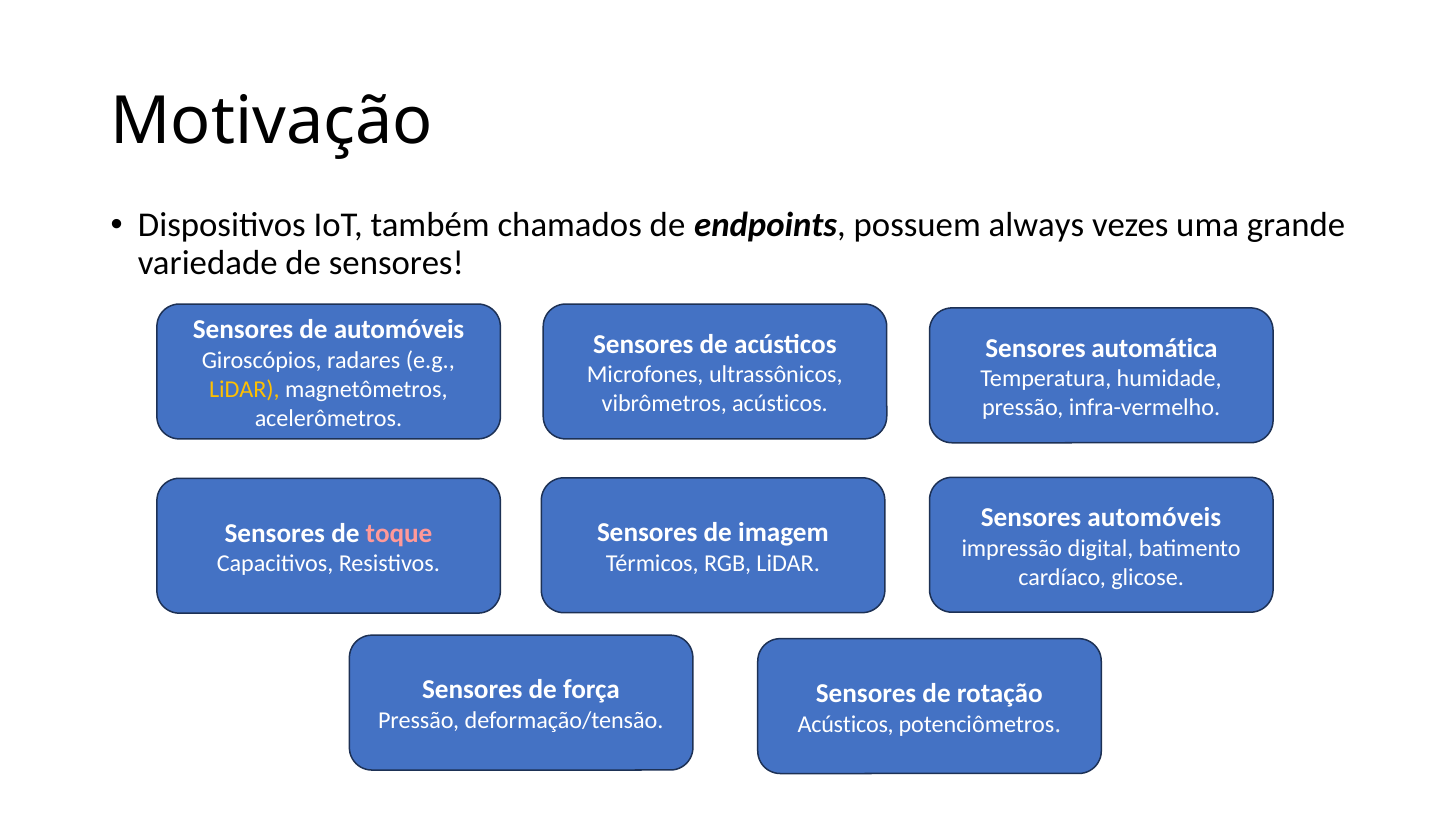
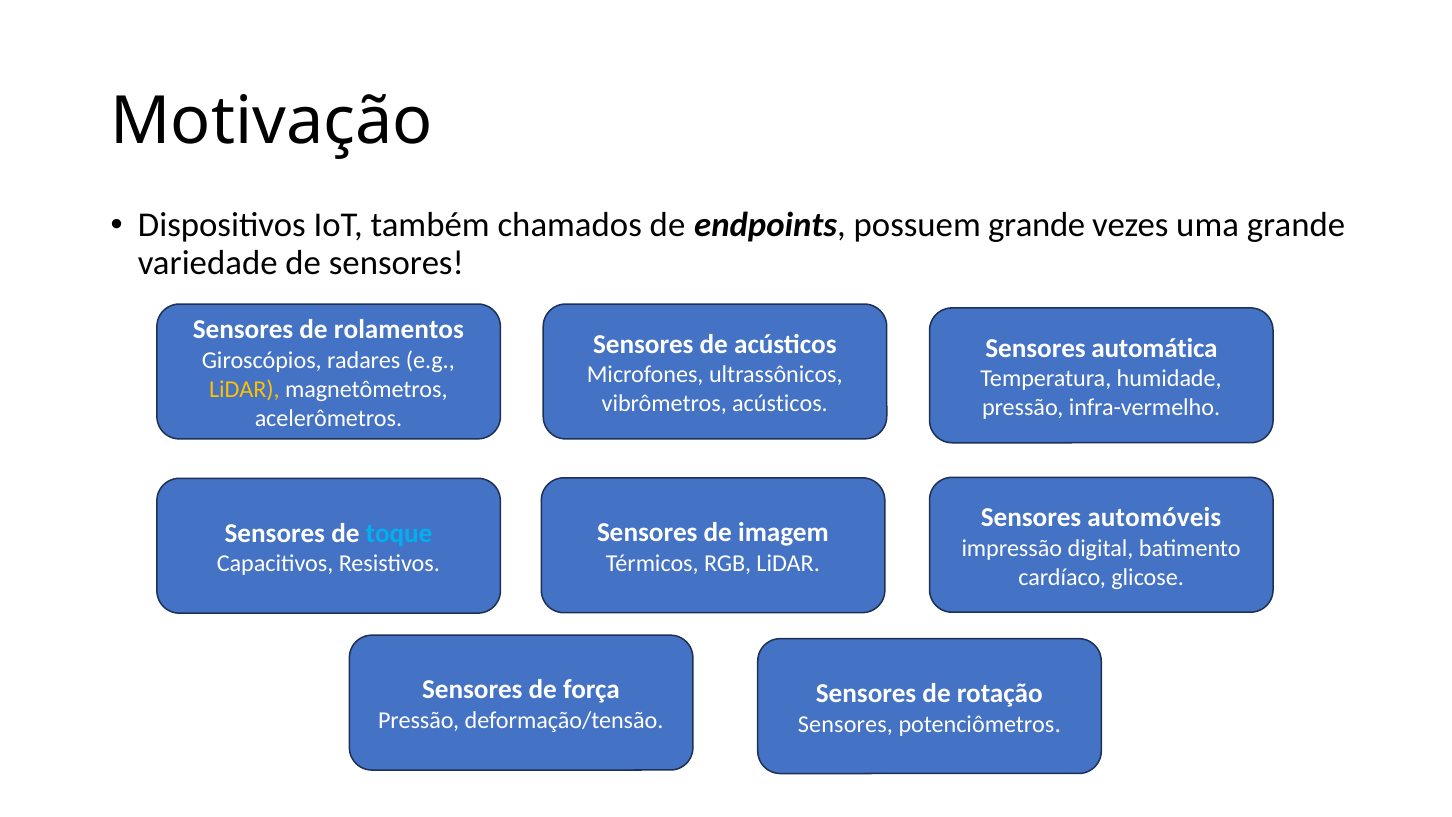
possuem always: always -> grande (1037, 225)
de automóveis: automóveis -> rolamentos (399, 330)
toque colour: pink -> light blue (399, 533)
Acústicos: Acústicos -> Sensores (845, 724)
